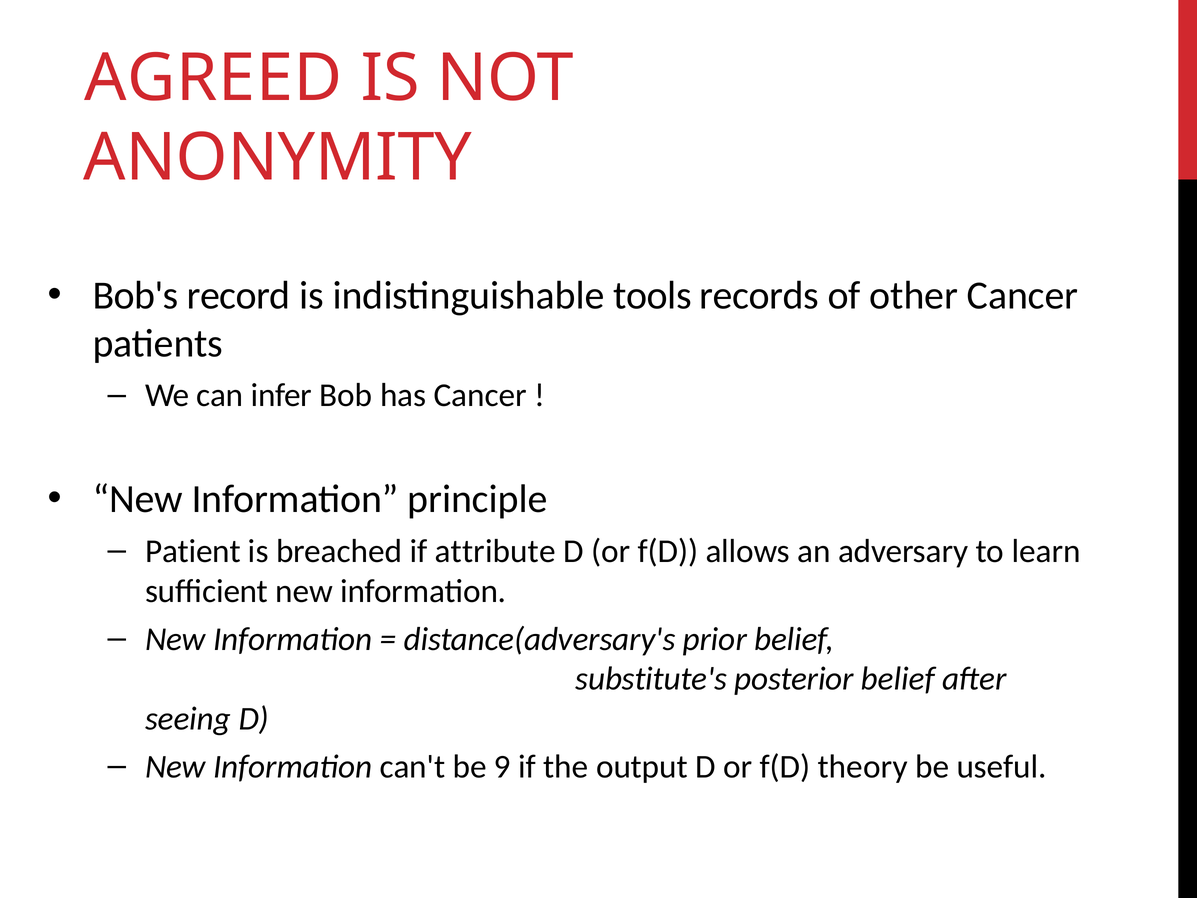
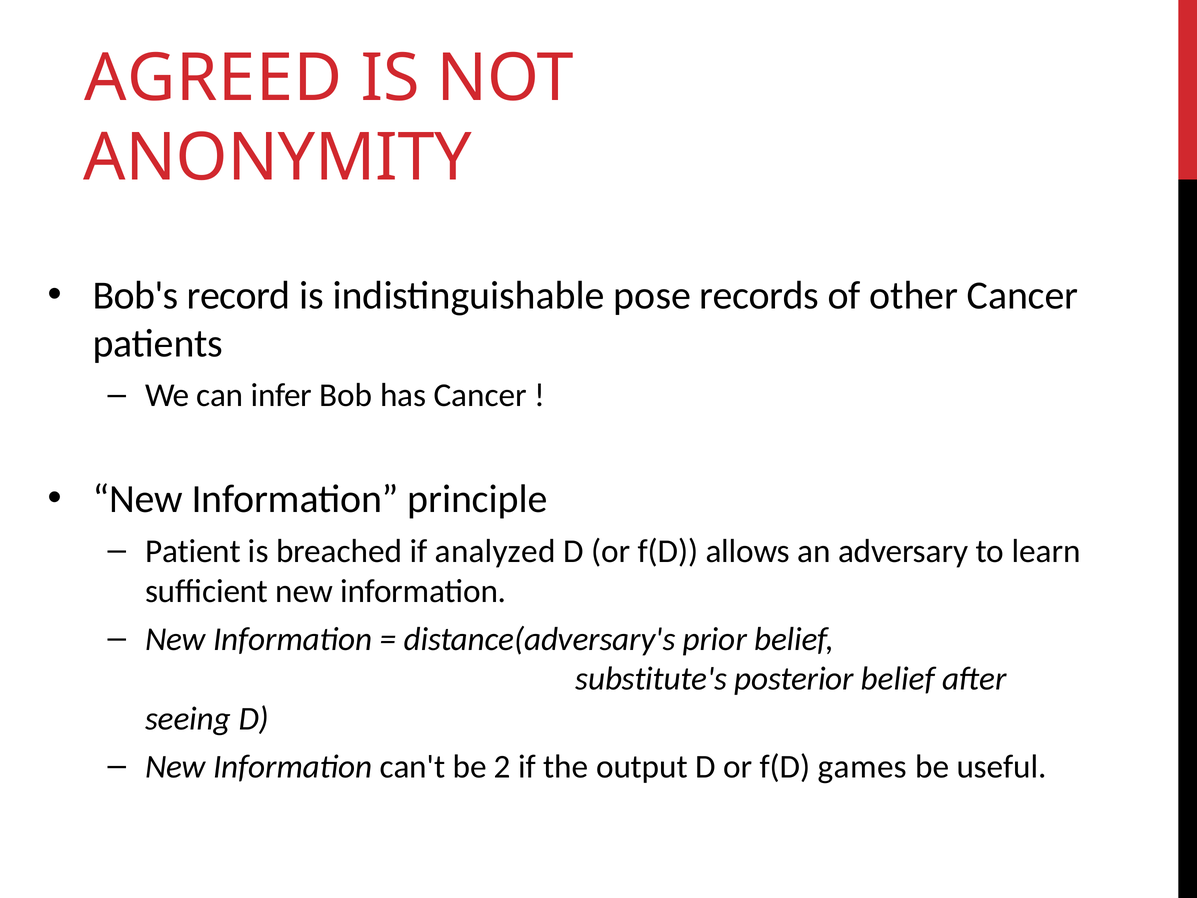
tools: tools -> pose (652, 296)
attribute: attribute -> analyzed (495, 551)
9: 9 -> 2 (502, 767)
theory: theory -> games (862, 767)
